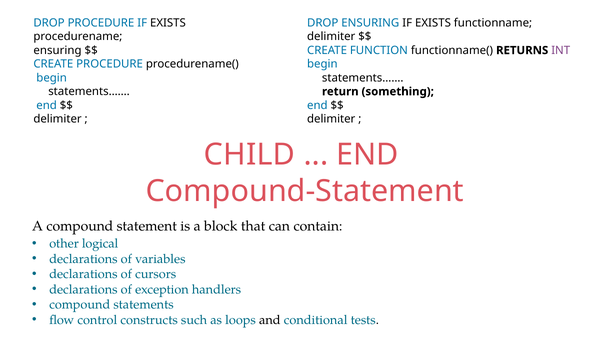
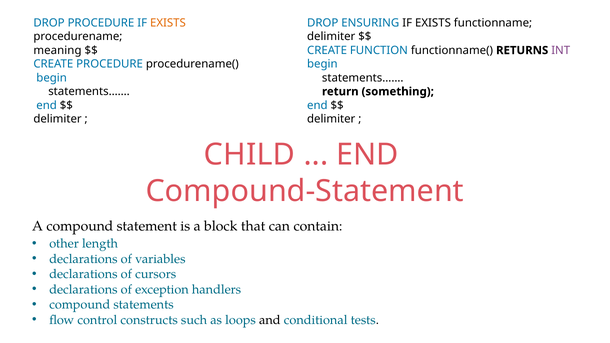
EXISTS colour: black -> orange (168, 23)
ensuring: ensuring -> meaning (57, 50)
logical: logical -> length (100, 244)
